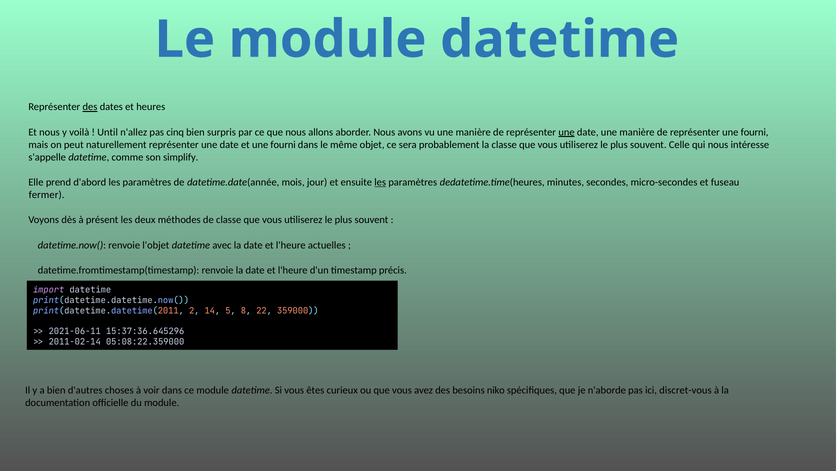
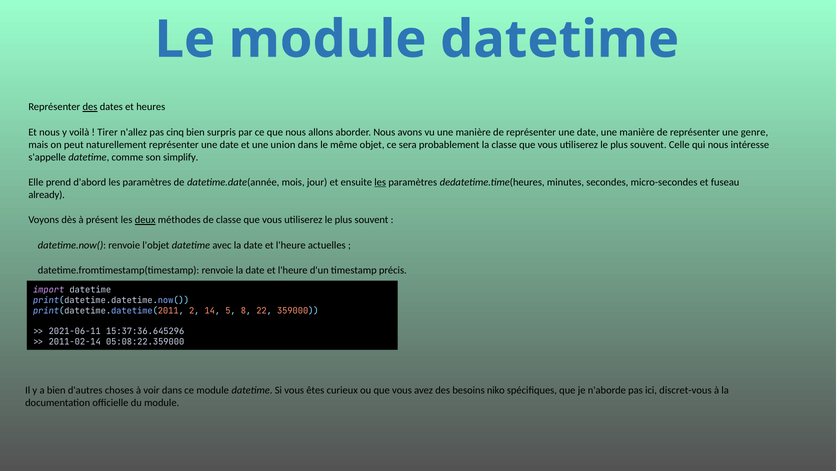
Until: Until -> Tirer (108, 132)
une underline: present -> none (567, 132)
représenter une fourni: fourni -> genre (754, 132)
et une fourni: fourni -> union (283, 145)
fermer: fermer -> already (47, 195)
deux underline: none -> present (145, 220)
